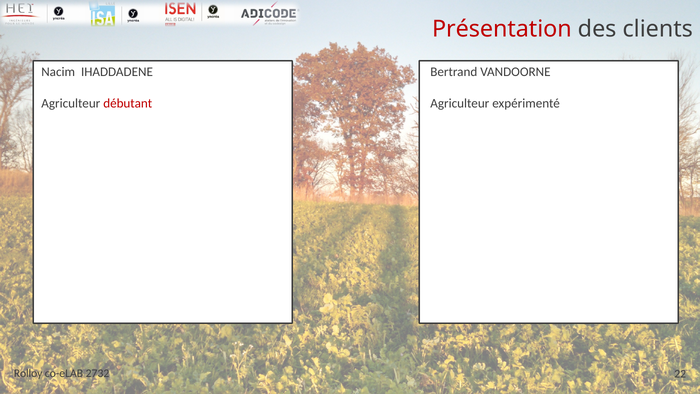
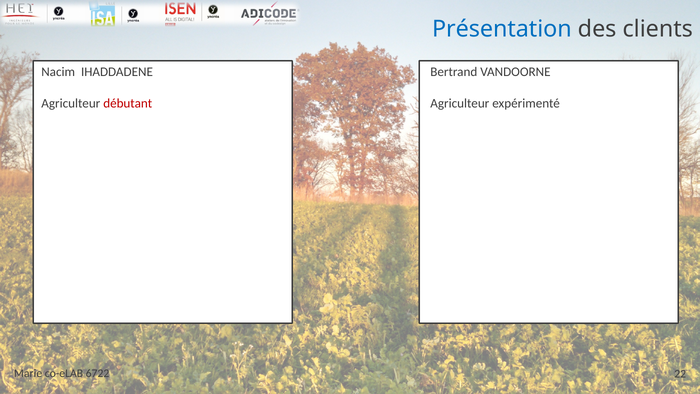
Présentation colour: red -> blue (502, 29)
Rolloy: Rolloy -> Marie (28, 373)
2732: 2732 -> 6722 (98, 373)
